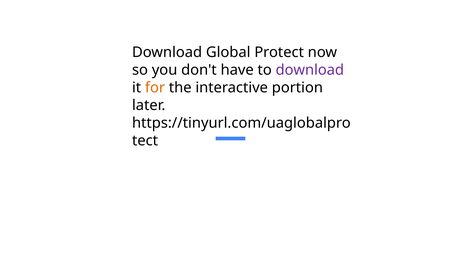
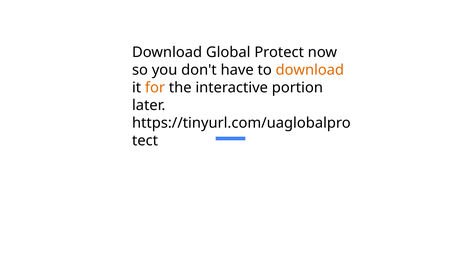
download colour: purple -> orange (310, 70)
